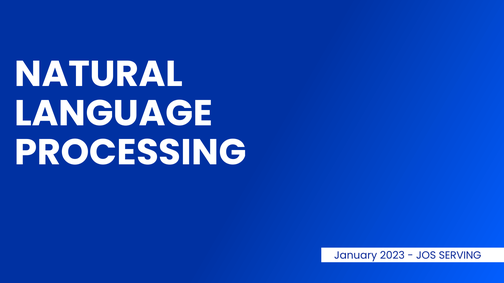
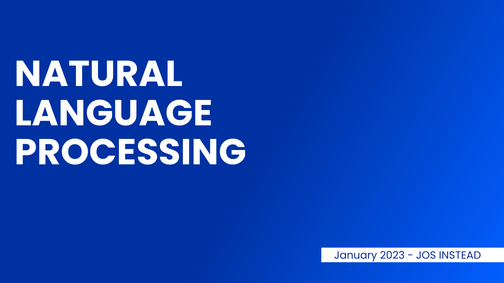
SERVING: SERVING -> INSTEAD (460, 256)
